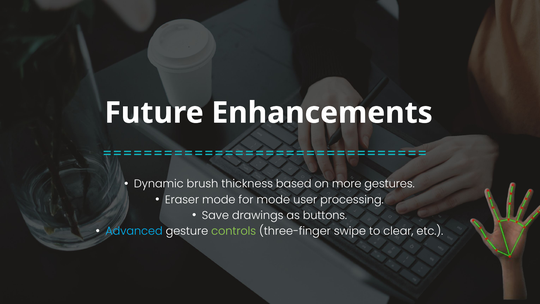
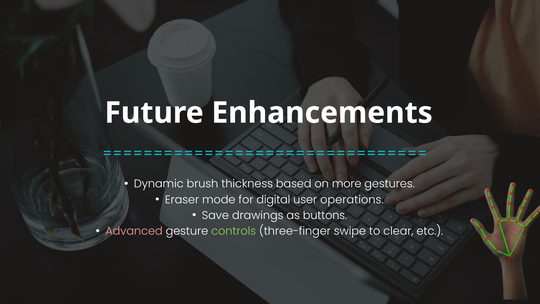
for mode: mode -> digital (273, 200)
processing: processing -> operations (352, 200)
Advanced colour: light blue -> pink (134, 231)
